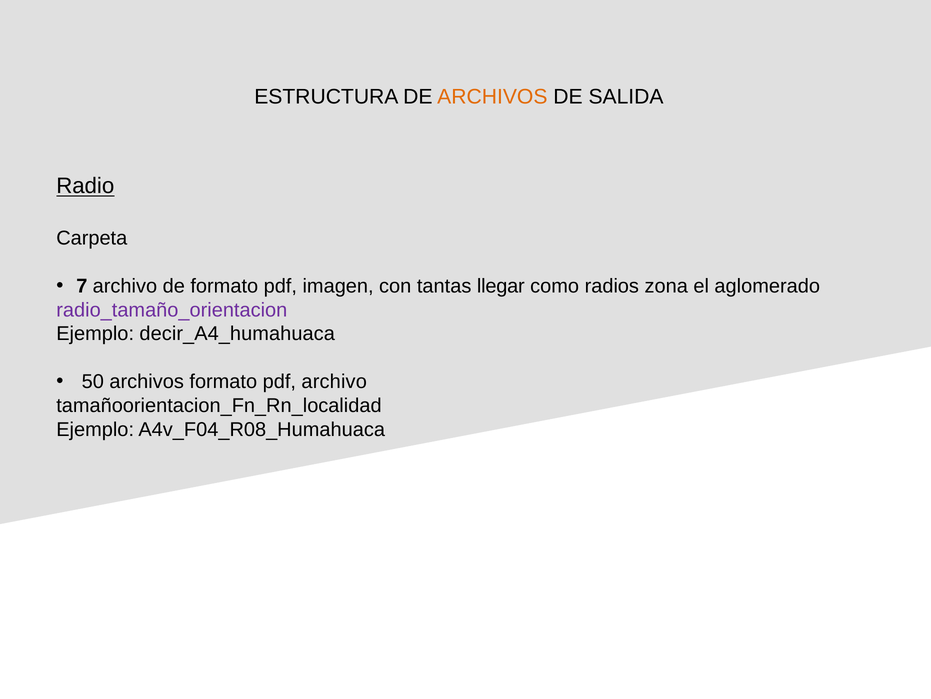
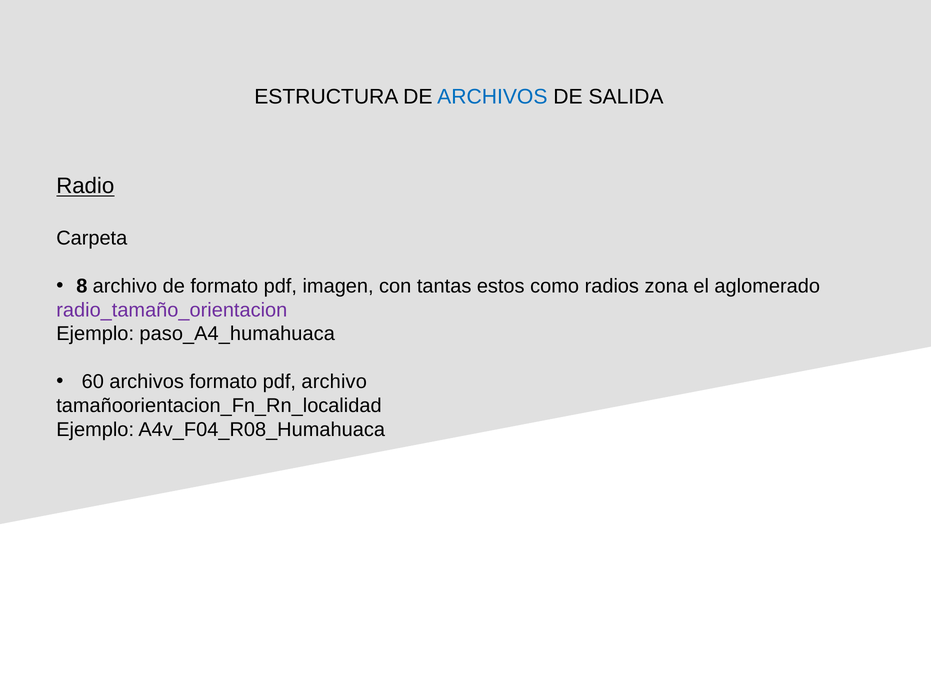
ARCHIVOS colour: orange -> blue (492, 97)
7: 7 -> 8 (82, 286)
llegar: llegar -> estos (501, 286)
decir_A4_humahuaca: decir_A4_humahuaca -> paso_A4_humahuaca (237, 334)
50: 50 -> 60 (93, 382)
